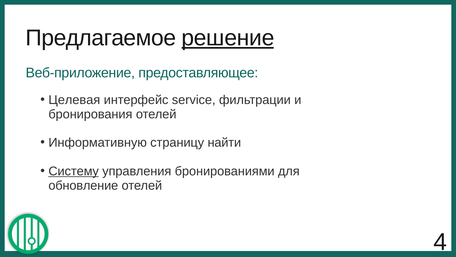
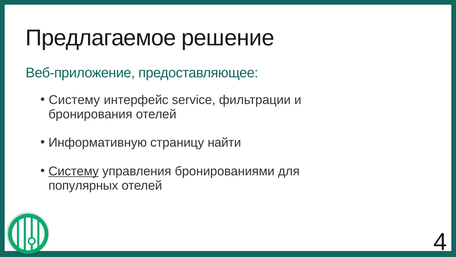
решение underline: present -> none (228, 38)
Целевая: Целевая -> Систему (74, 100)
обновление: обновление -> популярных (83, 185)
